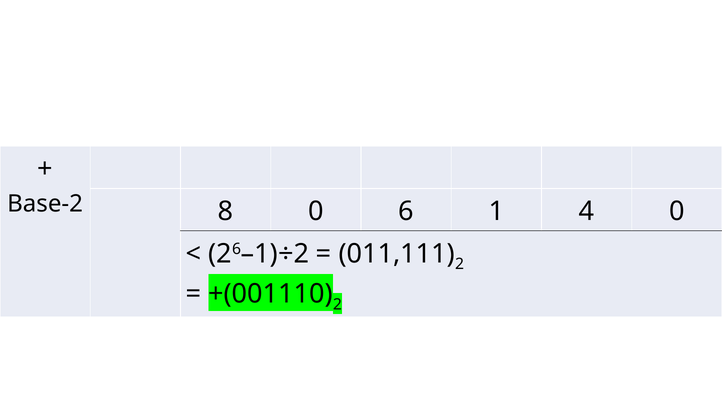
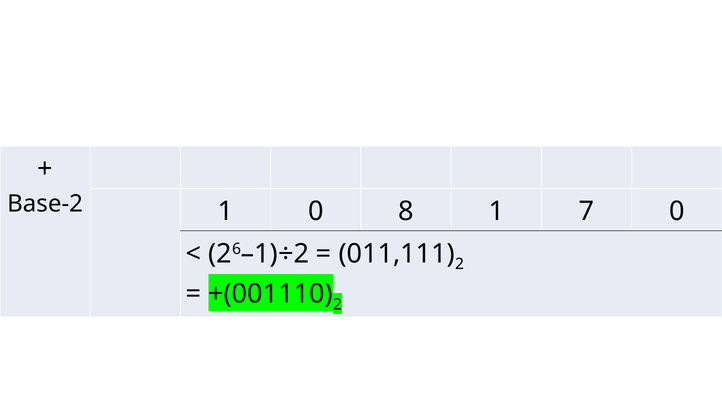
Base-2 8: 8 -> 1 (226, 211)
6: 6 -> 8 (406, 211)
4: 4 -> 7 (587, 211)
